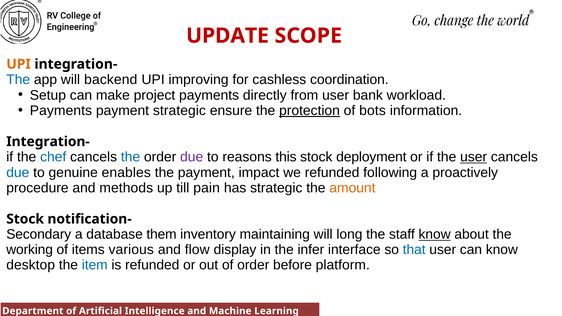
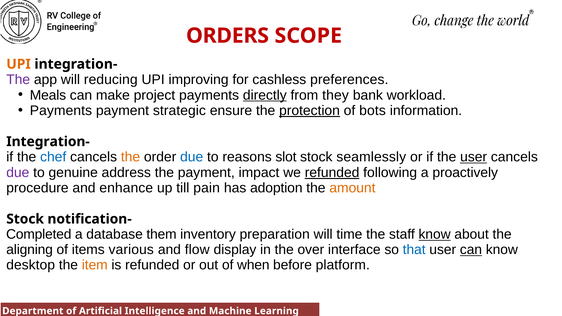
UPDATE: UPDATE -> ORDERS (227, 36)
The colour: blue -> purple (18, 80)
backend: backend -> reducing (111, 80)
coordination: coordination -> preferences (349, 80)
Setup: Setup -> Meals (48, 95)
directly underline: none -> present (265, 95)
from user: user -> they (336, 95)
the colour: blue -> orange (131, 157)
due colour: purple -> blue (192, 157)
this: this -> slot (286, 157)
deployment: deployment -> seamlessly (371, 157)
due colour: blue -> purple (18, 173)
enables: enables -> address (126, 173)
refunded underline: none -> present (332, 173)
methods: methods -> enhance (126, 188)
has strategic: strategic -> adoption (276, 188)
Secondary: Secondary -> Completed (39, 234)
maintaining: maintaining -> preparation (275, 234)
long: long -> time (349, 234)
working: working -> aligning (30, 250)
infer: infer -> over (311, 250)
can underline: none -> present (471, 250)
item colour: blue -> orange (95, 265)
of order: order -> when (253, 265)
